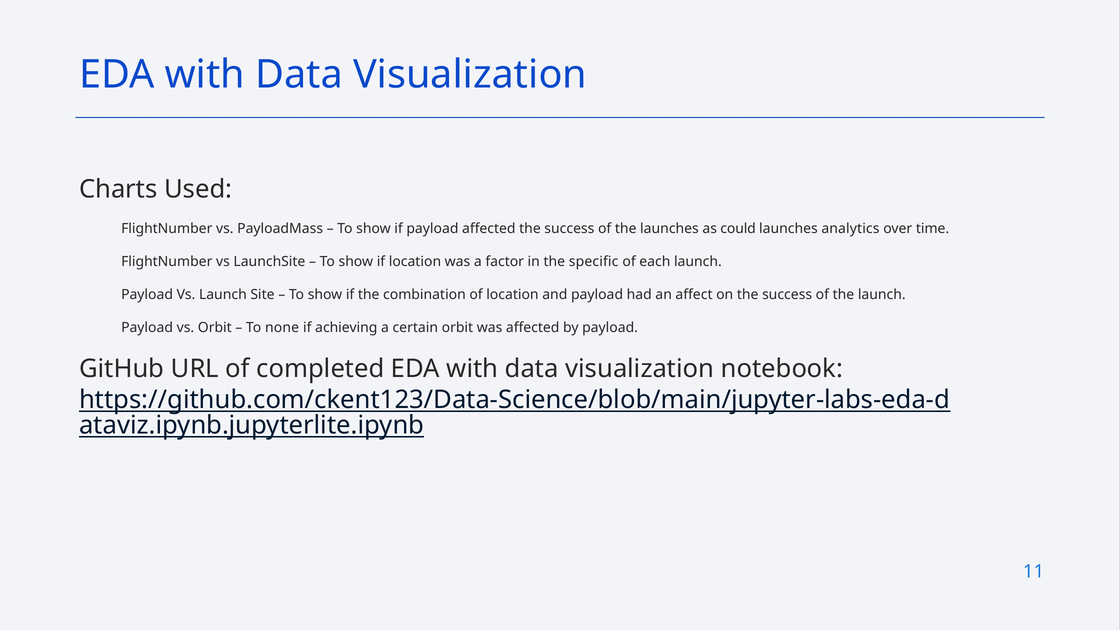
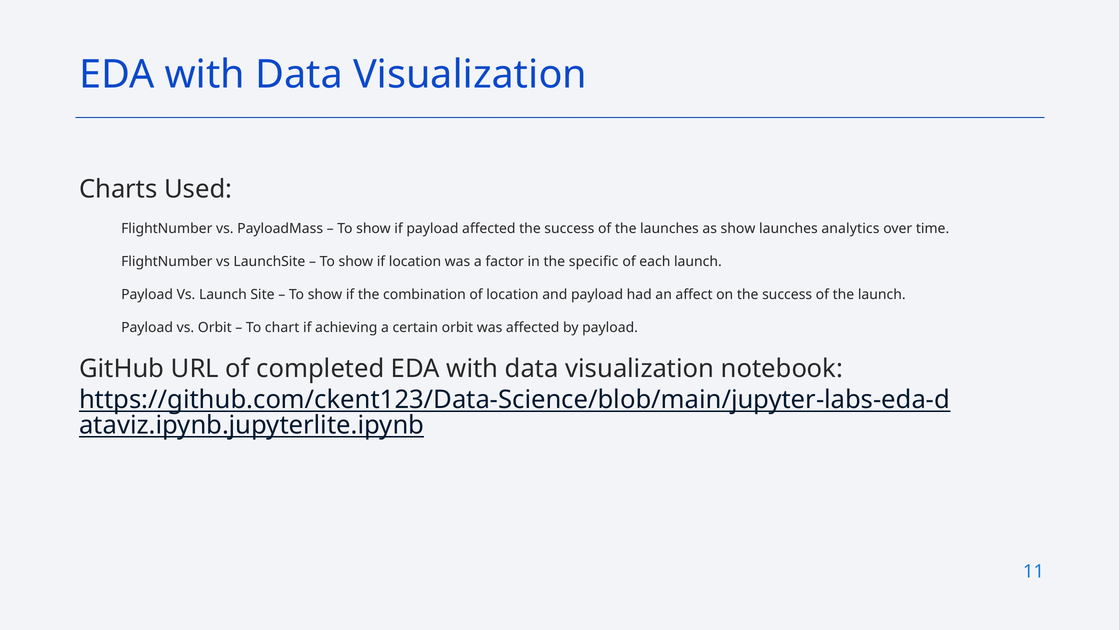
as could: could -> show (738, 228)
none: none -> chart (282, 328)
